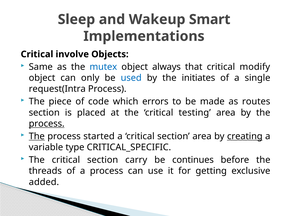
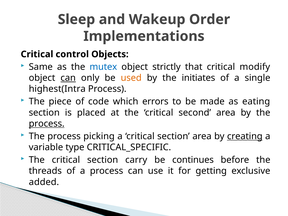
Smart: Smart -> Order (210, 19)
involve: involve -> control (72, 54)
always: always -> strictly (166, 67)
can underline: none -> present (68, 78)
used colour: blue -> orange (131, 78)
request(Intra: request(Intra -> highest(Intra (57, 89)
routes: routes -> eating (256, 102)
testing: testing -> second (195, 113)
The underline: present -> none (37, 136)
started: started -> picking (99, 136)
